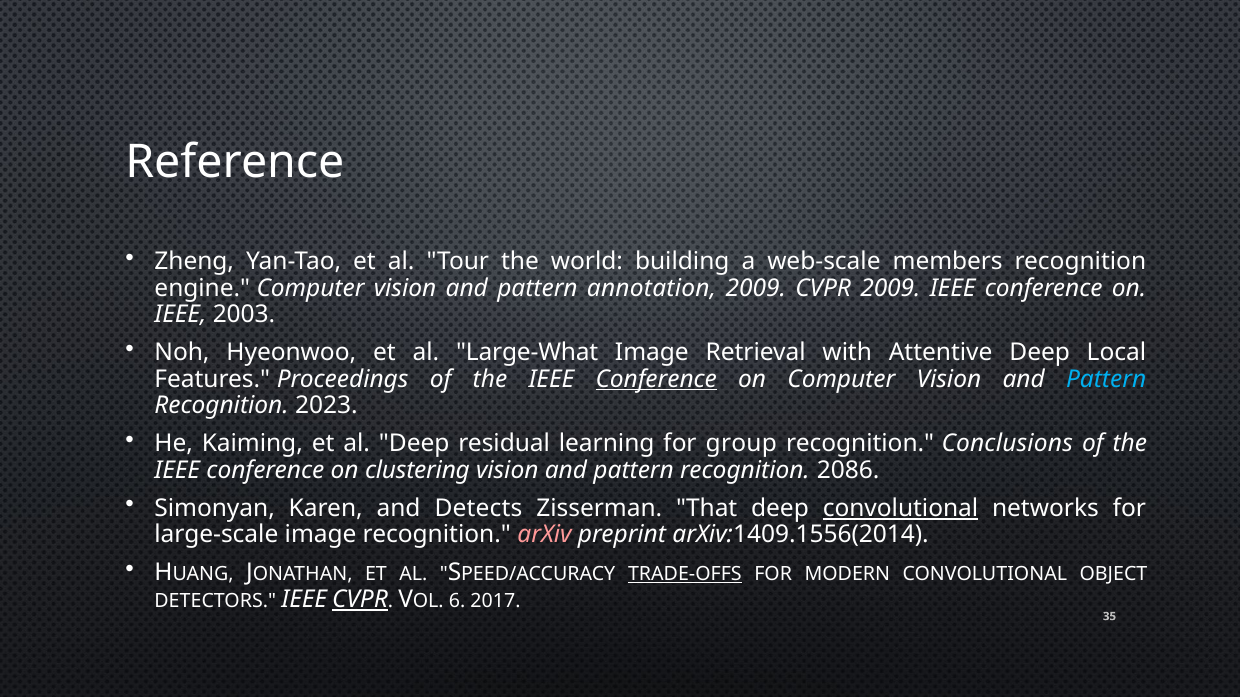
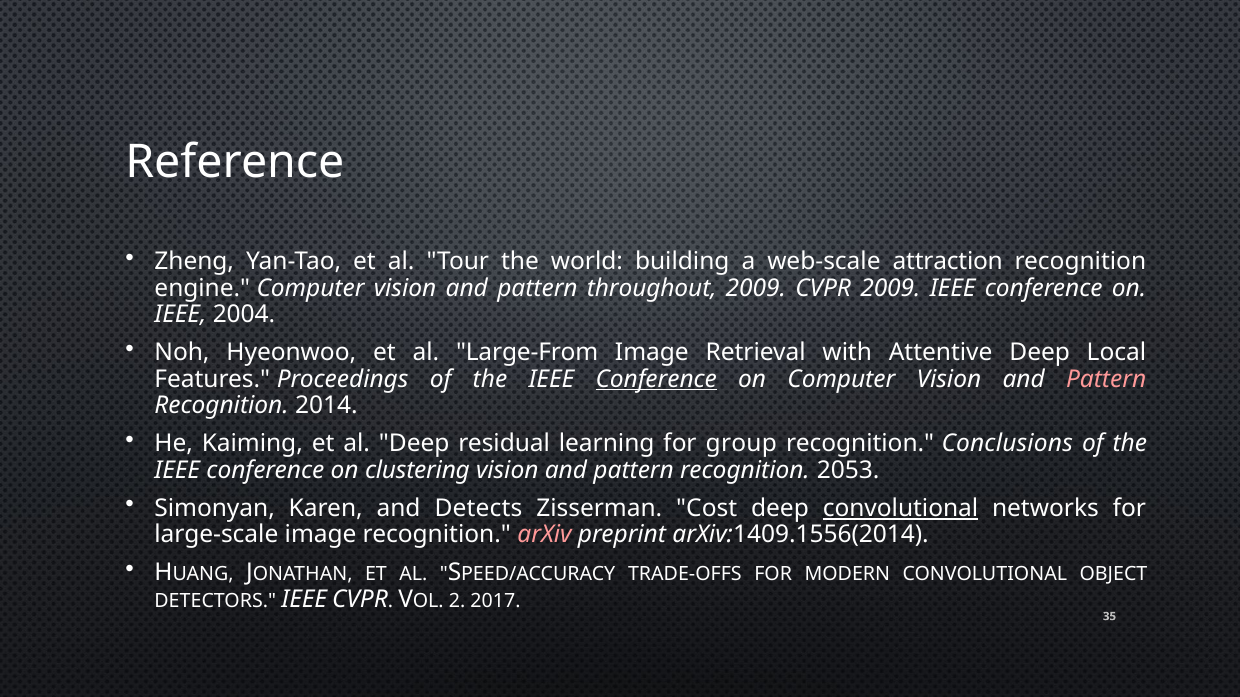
members: members -> attraction (948, 262)
annotation: annotation -> throughout (652, 288)
2003: 2003 -> 2004 (244, 315)
Large-What: Large-What -> Large-From (527, 353)
Pattern colour: light blue -> pink (1106, 379)
2023: 2023 -> 2014 (326, 406)
2086: 2086 -> 2053 (848, 471)
That: That -> Cost (707, 509)
TRADE-OFFS underline: present -> none (685, 575)
CVPR underline: present -> none (360, 600)
6: 6 -> 2 (457, 601)
